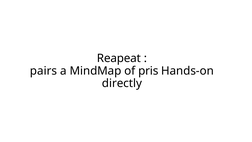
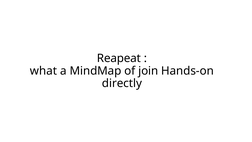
pairs: pairs -> what (44, 71)
pris: pris -> join (148, 71)
